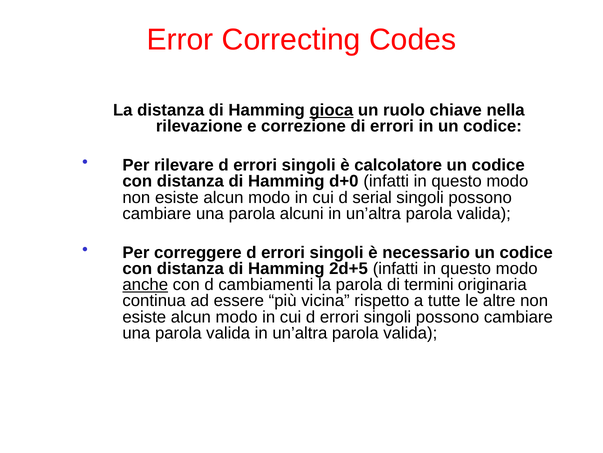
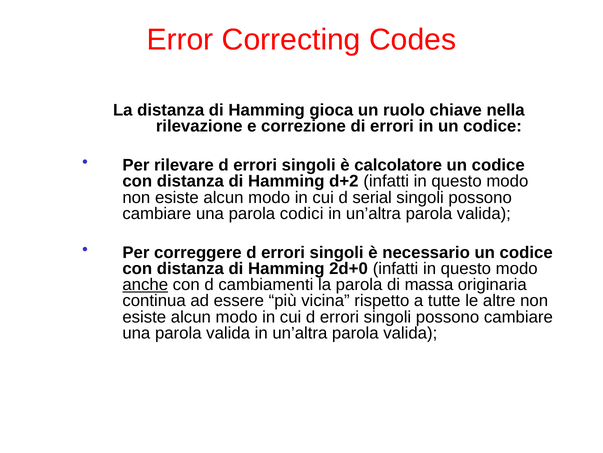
gioca underline: present -> none (331, 110)
d+0: d+0 -> d+2 (344, 181)
alcuni: alcuni -> codici (302, 213)
2d+5: 2d+5 -> 2d+0 (348, 268)
termini: termini -> massa (429, 284)
